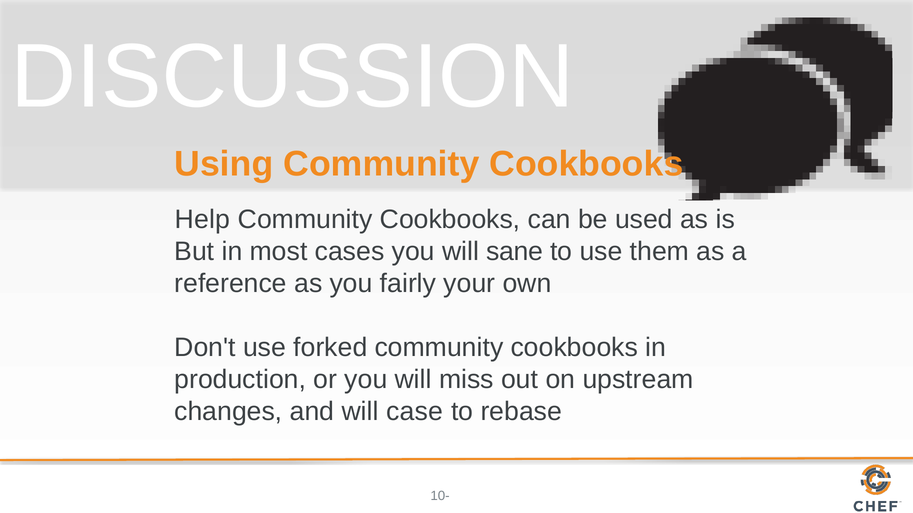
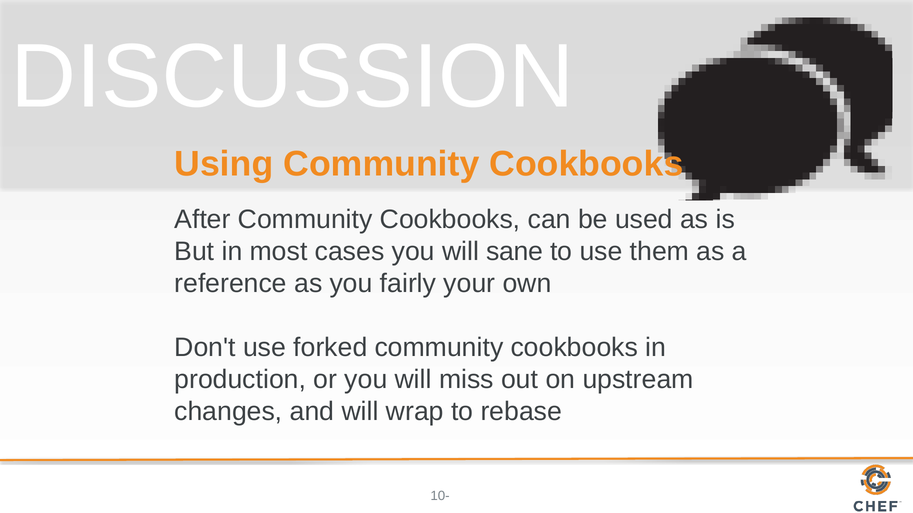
Help: Help -> After (203, 220)
case: case -> wrap (415, 412)
